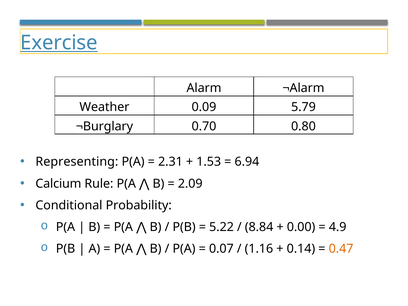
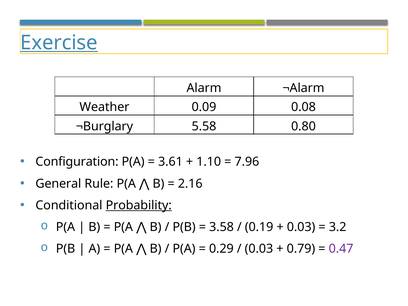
5.79: 5.79 -> 0.08 (303, 107)
0.70: 0.70 -> 5.58 (204, 126)
Representing: Representing -> Configuration (77, 162)
2.31: 2.31 -> 3.61 (170, 162)
1.53: 1.53 -> 1.10 (209, 162)
6.94: 6.94 -> 7.96 (247, 162)
Calcium: Calcium -> General (58, 184)
2.09: 2.09 -> 2.16 (190, 184)
Probability underline: none -> present (139, 205)
5.22: 5.22 -> 3.58 (221, 227)
8.84: 8.84 -> 0.19 (259, 227)
0.00: 0.00 -> 0.03 (301, 227)
4.9: 4.9 -> 3.2 (338, 227)
0.07: 0.07 -> 0.29 (221, 249)
1.16: 1.16 -> 0.03 (259, 249)
0.14: 0.14 -> 0.79 (301, 249)
0.47 colour: orange -> purple (341, 249)
